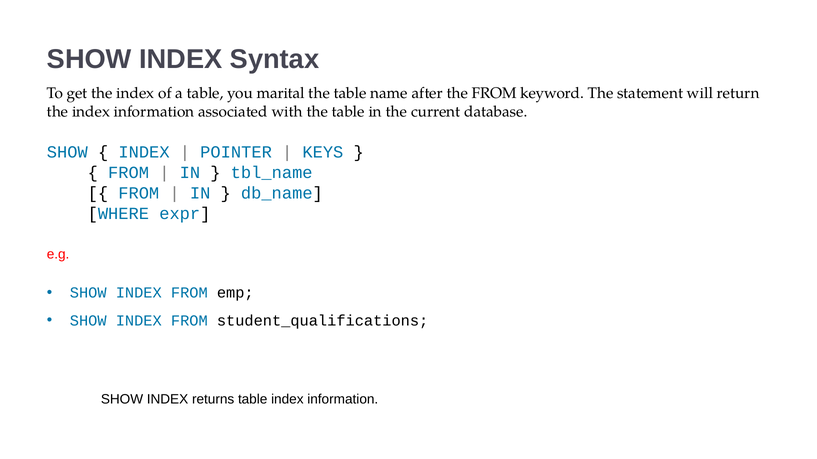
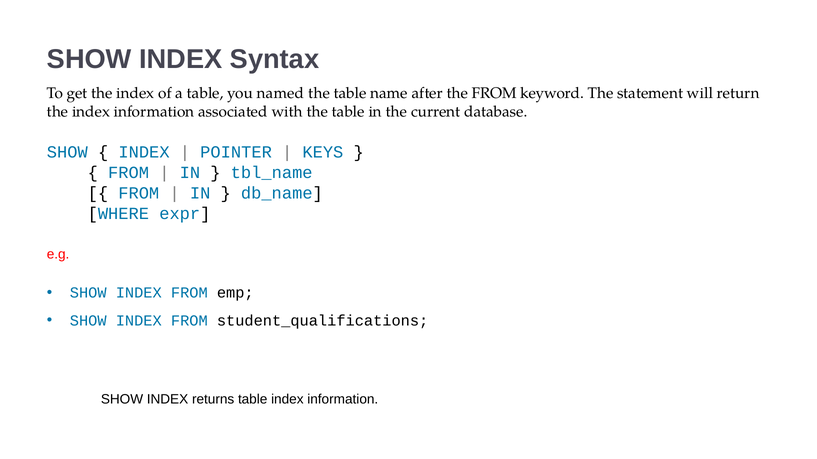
marital: marital -> named (281, 94)
